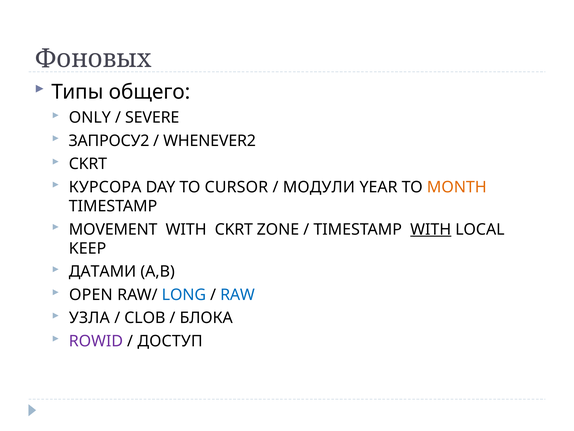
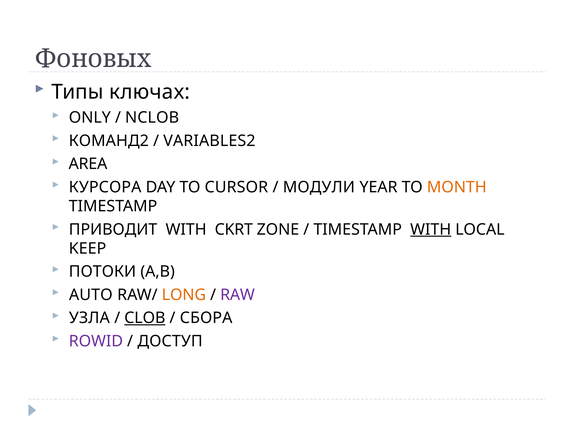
общего: общего -> ключах (150, 92)
SEVERE: SEVERE -> NCLOB (152, 118)
ЗАПРОСУ2: ЗАПРОСУ2 -> КОМАНД2 (109, 141)
WHENEVER2: WHENEVER2 -> VARIABLES2 (209, 141)
CKRT: CKRT -> AREA (88, 164)
MOVEMENT: MOVEMENT -> ПРИВОДИТ (113, 229)
ДАТАМИ: ДАТАМИ -> ПОТОКИ (102, 271)
OPEN: OPEN -> AUTO (91, 295)
LONG colour: blue -> orange (184, 295)
RAW colour: blue -> purple (238, 295)
CLOB underline: none -> present (145, 318)
БЛОКА: БЛОКА -> СБОРА (206, 318)
